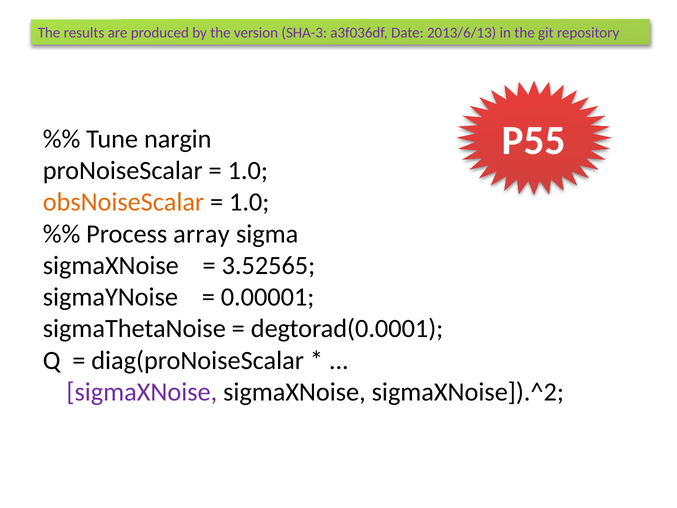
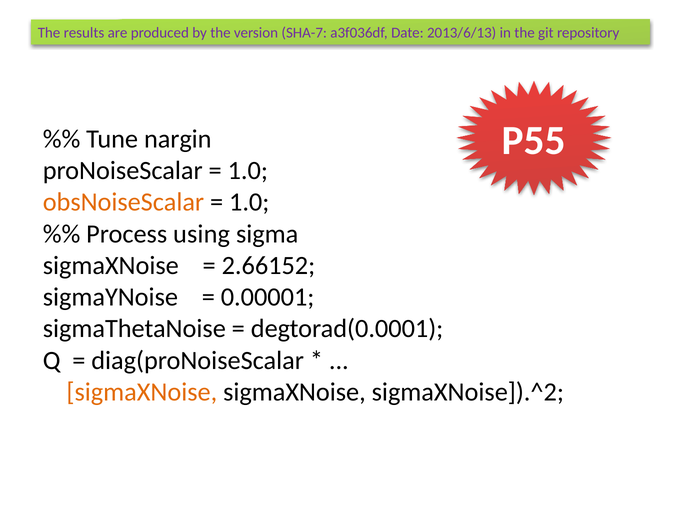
SHA-3: SHA-3 -> SHA-7 (304, 33)
array: array -> using (202, 234)
3.52565: 3.52565 -> 2.66152 (268, 265)
sigmaXNoise colour: purple -> orange (142, 392)
